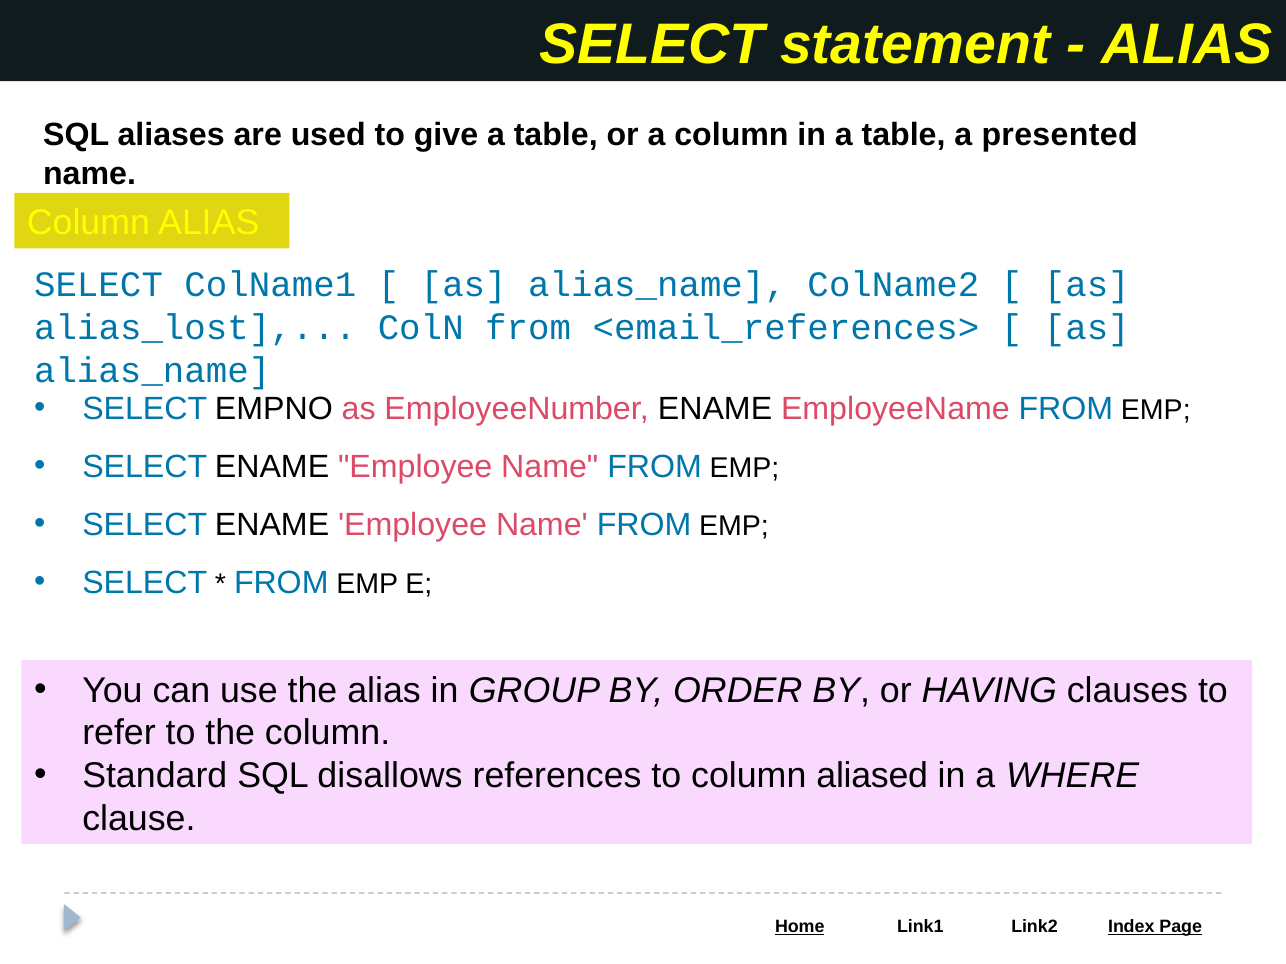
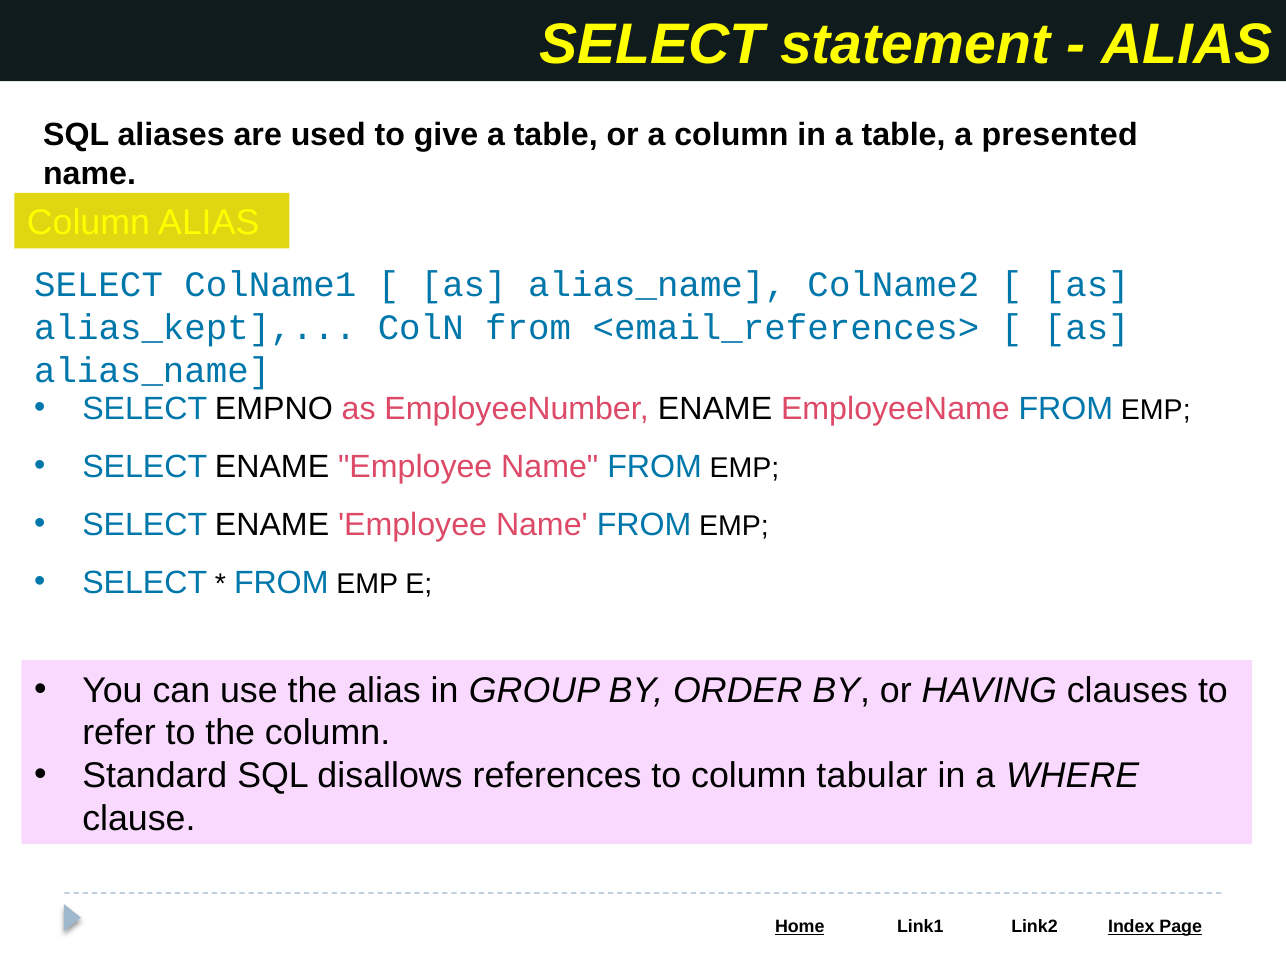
alias_lost: alias_lost -> alias_kept (195, 328)
aliased: aliased -> tabular (872, 776)
